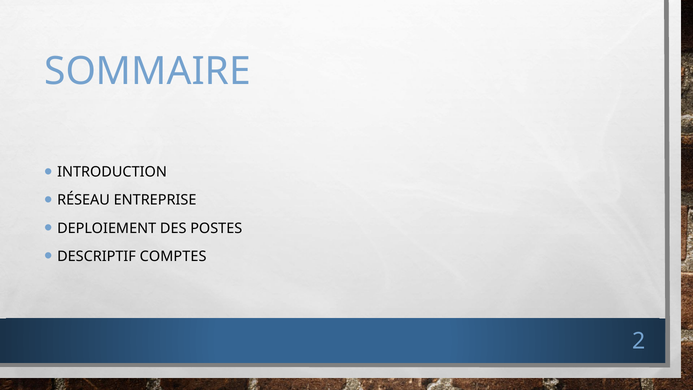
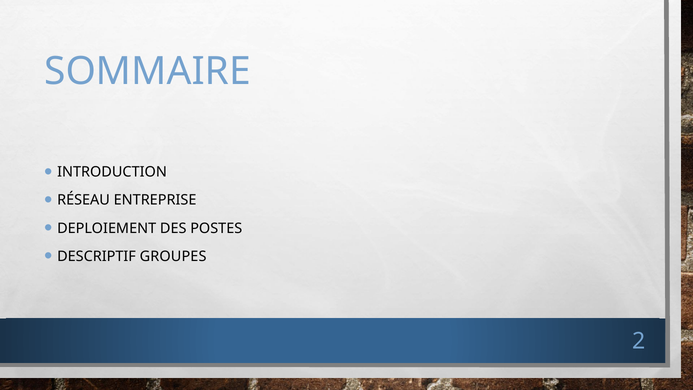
COMPTES: COMPTES -> GROUPES (173, 256)
